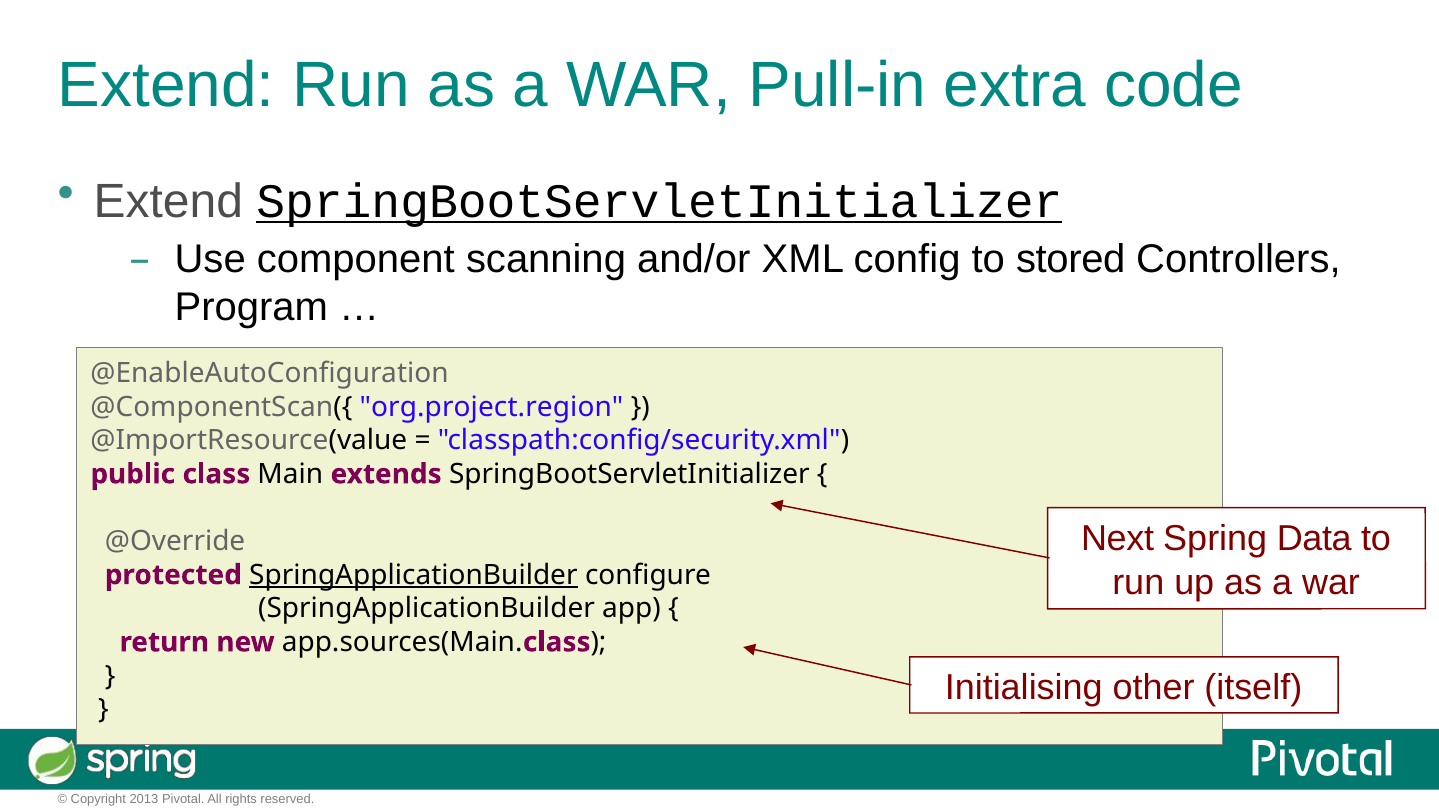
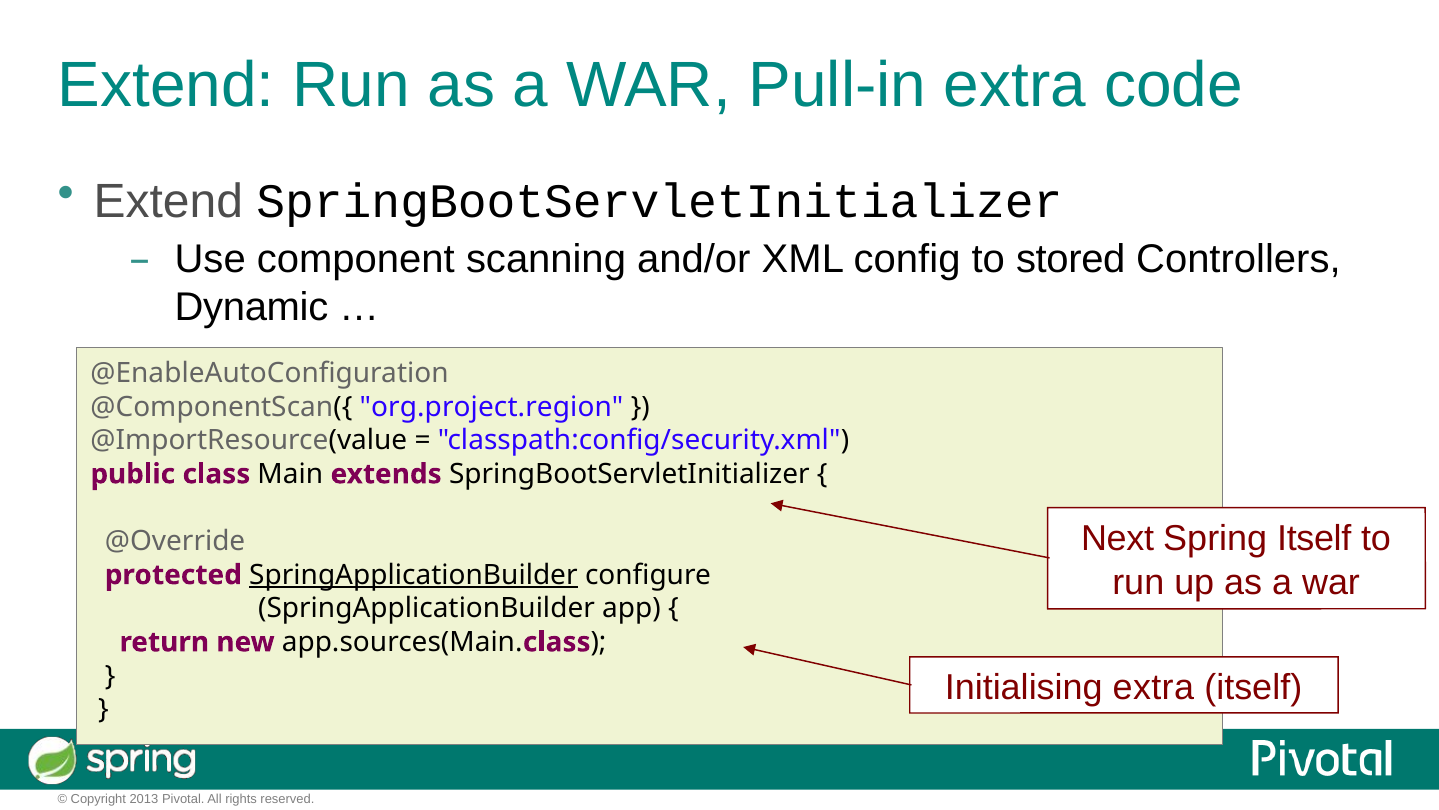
SpringBootServletInitializer underline: present -> none (659, 201)
Program: Program -> Dynamic (251, 307)
Spring Data: Data -> Itself (1314, 539)
Initialising other: other -> extra (1153, 687)
